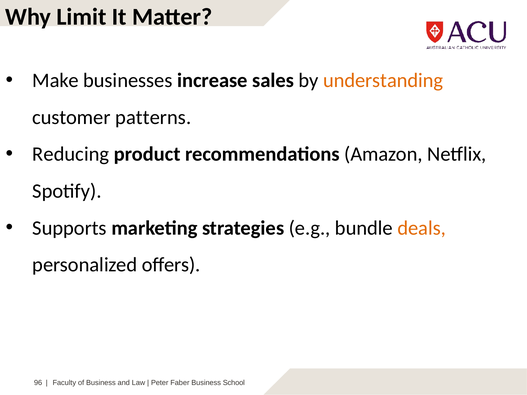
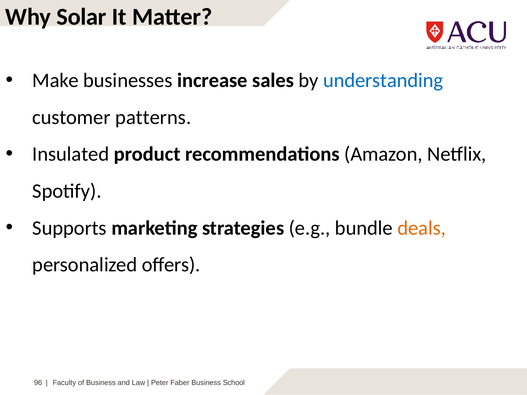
Limit: Limit -> Solar (81, 17)
understanding colour: orange -> blue (383, 80)
Reducing: Reducing -> Insulated (71, 154)
